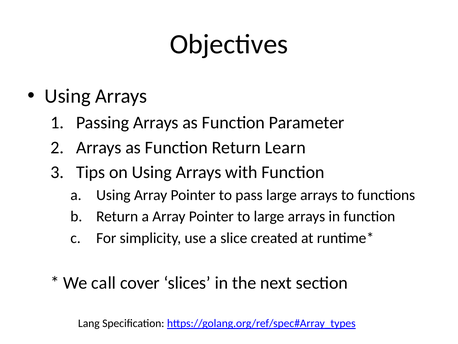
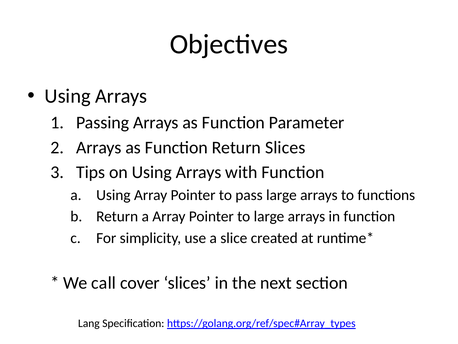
Return Learn: Learn -> Slices (285, 147)
